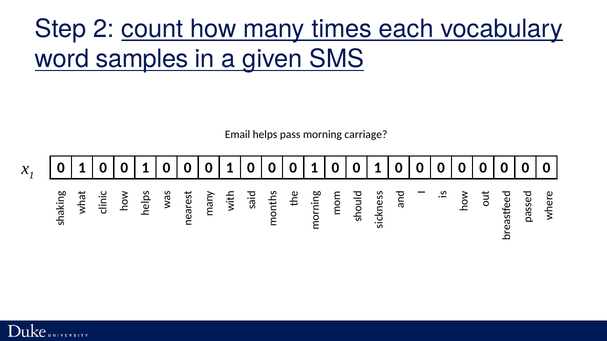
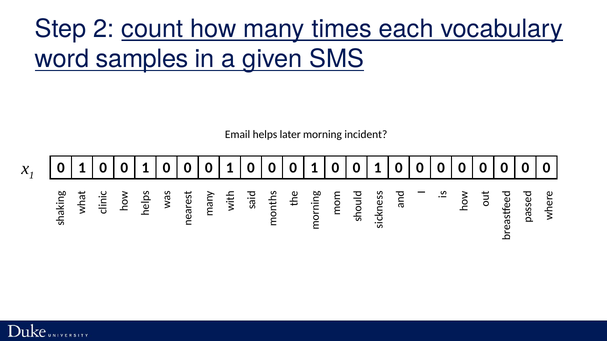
pass: pass -> later (290, 135)
carriage: carriage -> incident (366, 135)
